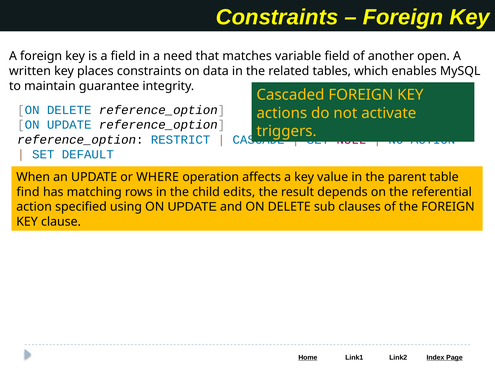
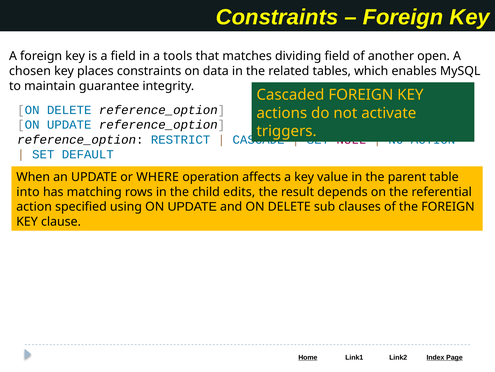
need: need -> tools (178, 56)
variable: variable -> dividing (298, 56)
written: written -> chosen (30, 71)
find: find -> into (28, 192)
